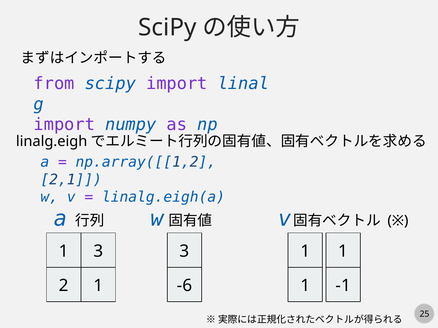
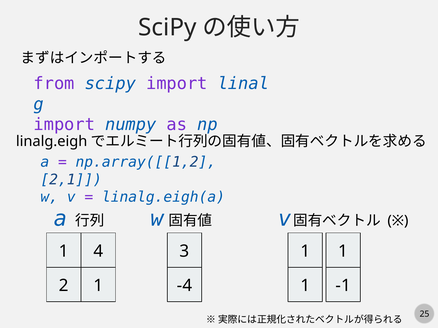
1 3: 3 -> 4 (98, 252)
-6: -6 -> -4 (185, 286)
